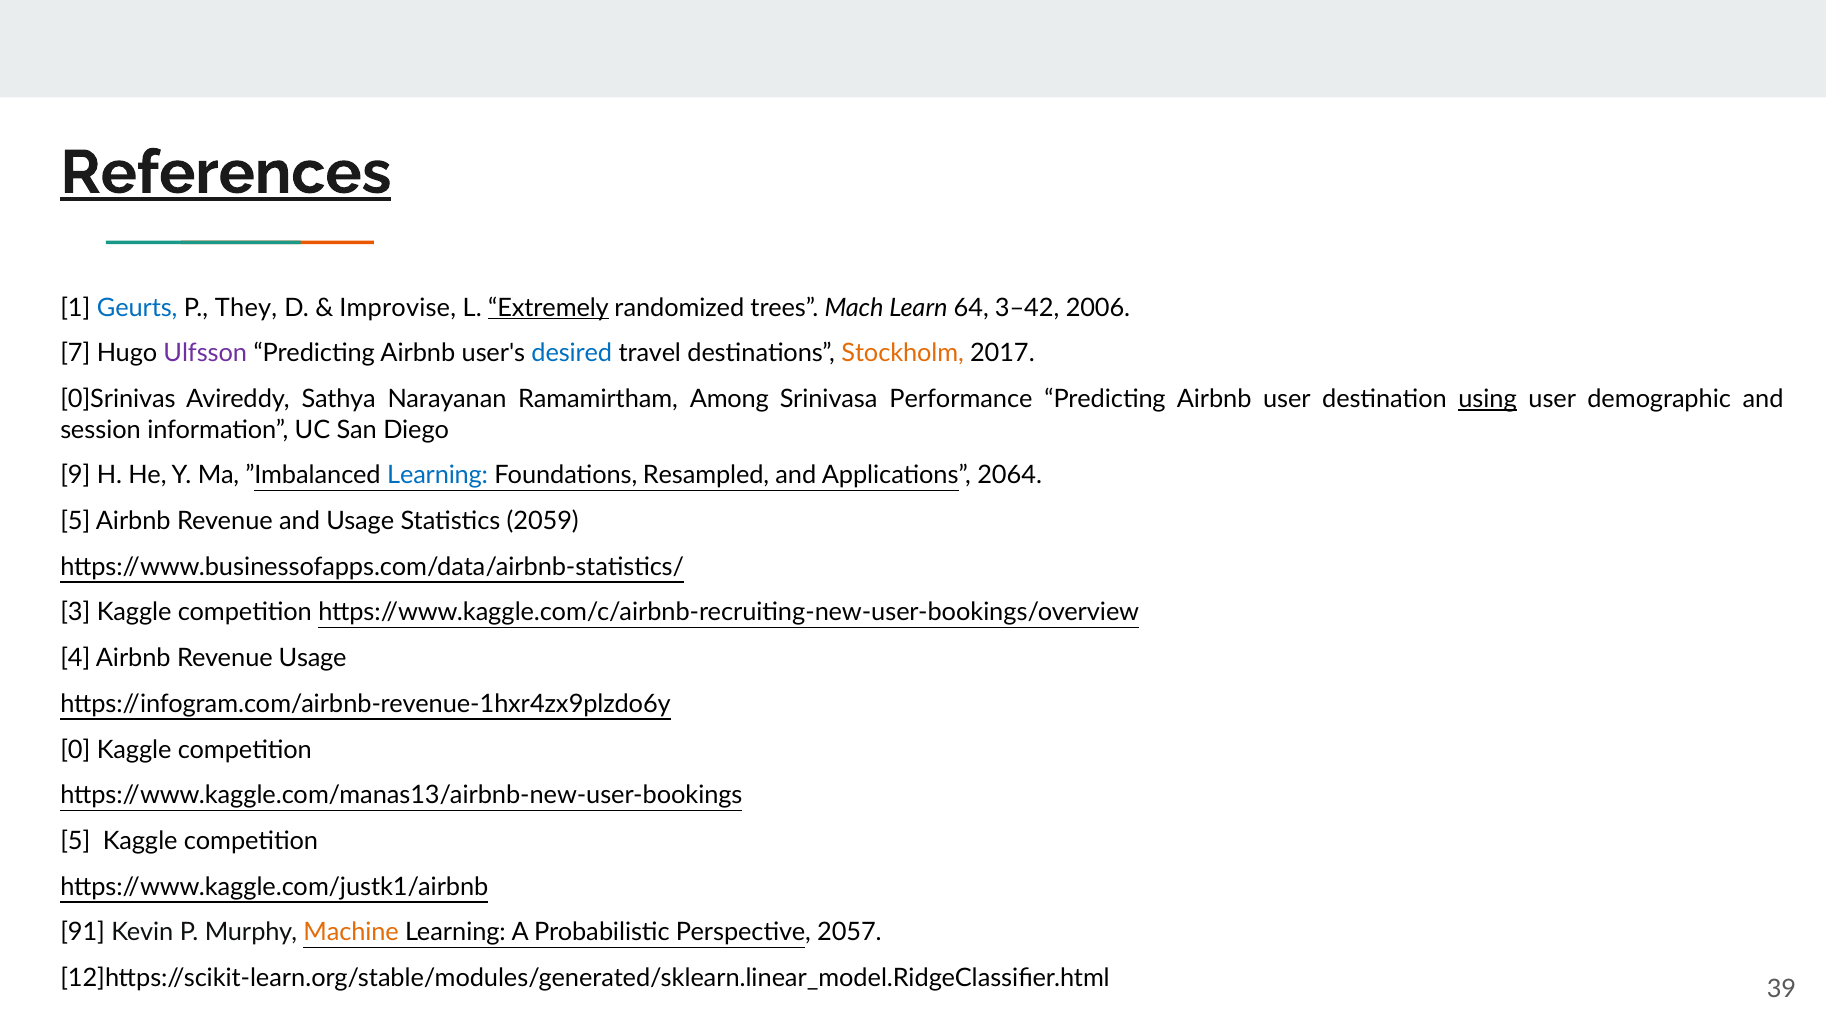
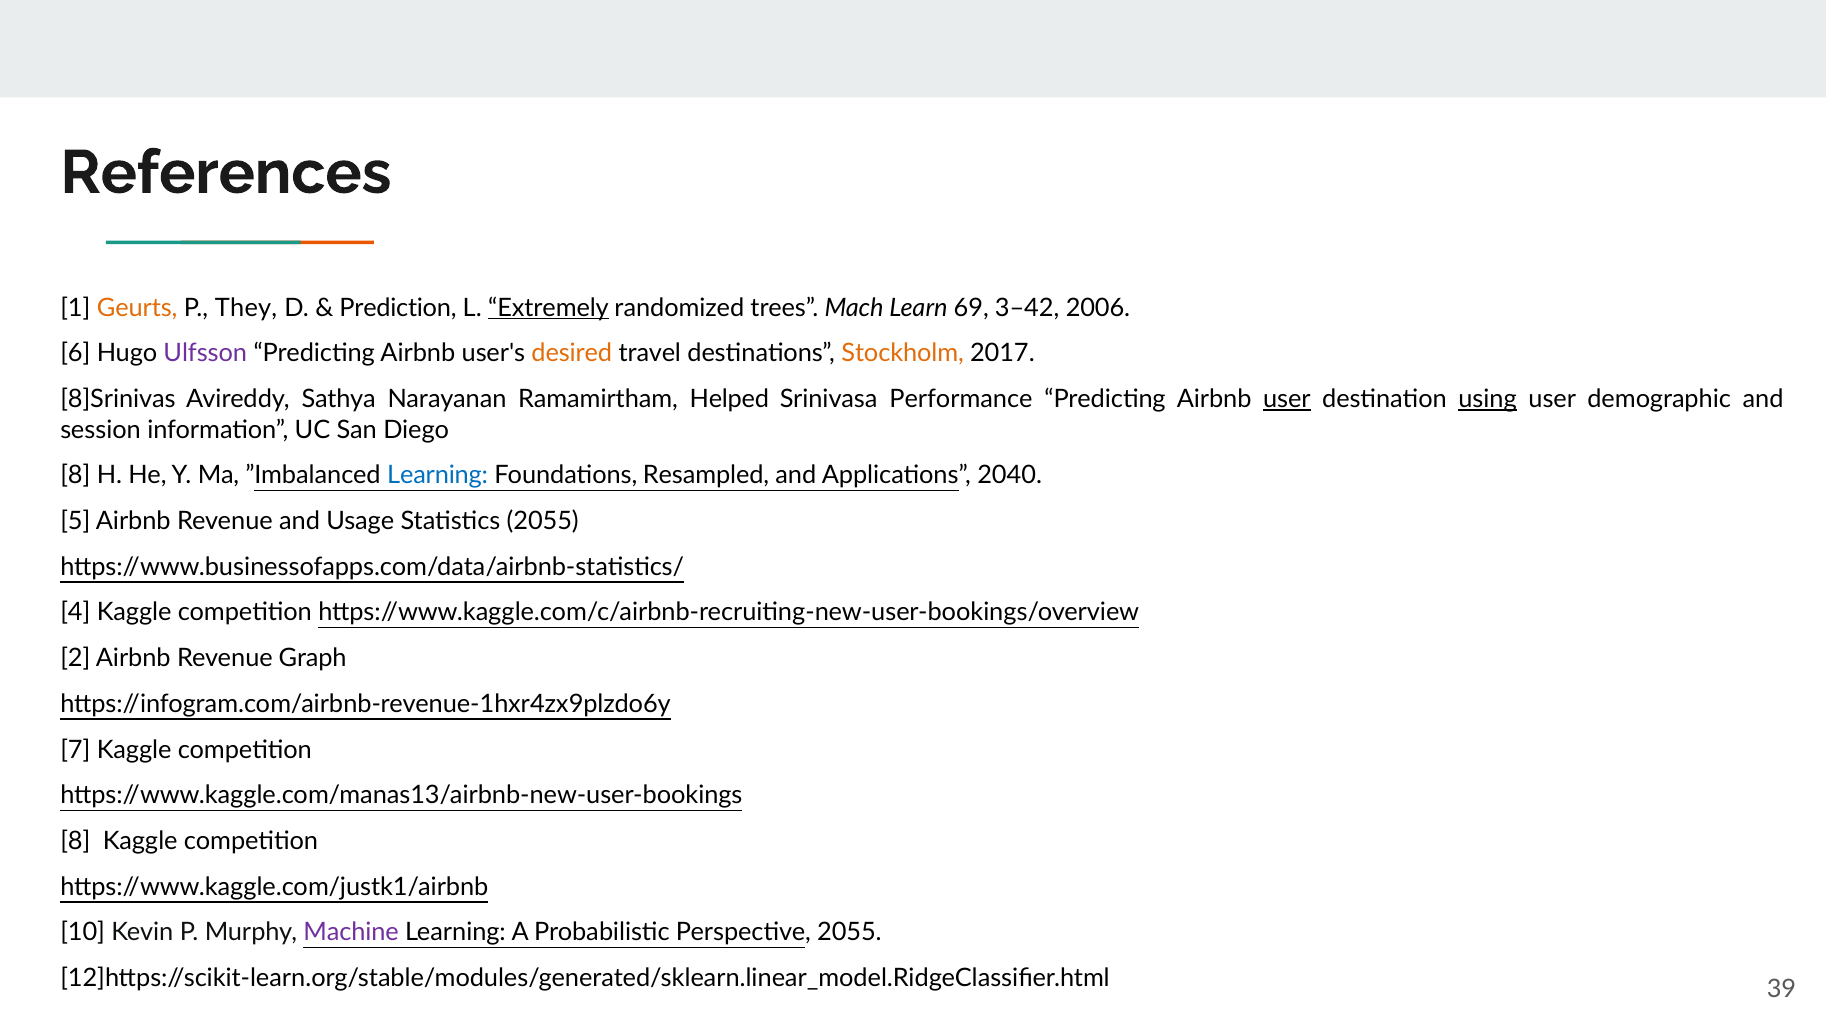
References underline: present -> none (226, 173)
Geurts colour: blue -> orange (137, 308)
Improvise: Improvise -> Prediction (398, 308)
64: 64 -> 69 (971, 308)
7: 7 -> 6 (75, 354)
desired colour: blue -> orange (572, 354)
0]Srinivas: 0]Srinivas -> 8]Srinivas (118, 399)
Among: Among -> Helped (729, 399)
user underline: none -> present (1287, 399)
9: 9 -> 8 (75, 476)
2064: 2064 -> 2040 (1010, 476)
Statistics 2059: 2059 -> 2055 (543, 521)
3: 3 -> 4 (75, 613)
4: 4 -> 2 (75, 658)
Revenue Usage: Usage -> Graph (313, 658)
0: 0 -> 7 (75, 750)
5: 5 -> 8 (75, 841)
91: 91 -> 10 (83, 933)
Machine colour: orange -> purple (351, 933)
Perspective 2057: 2057 -> 2055 (849, 933)
